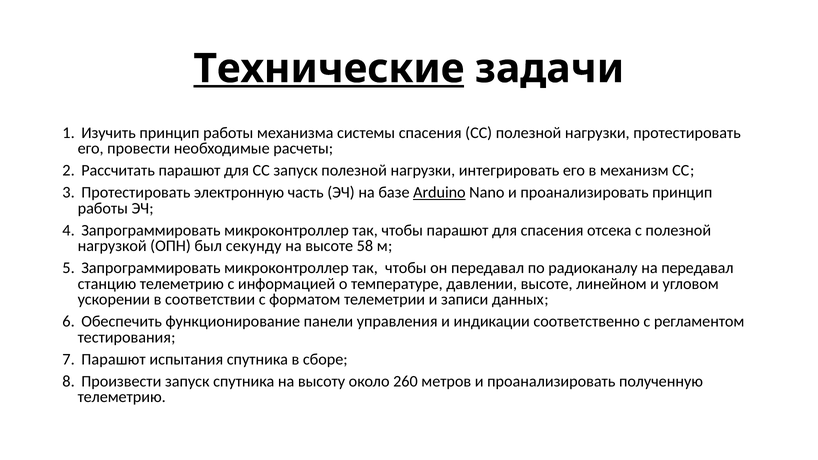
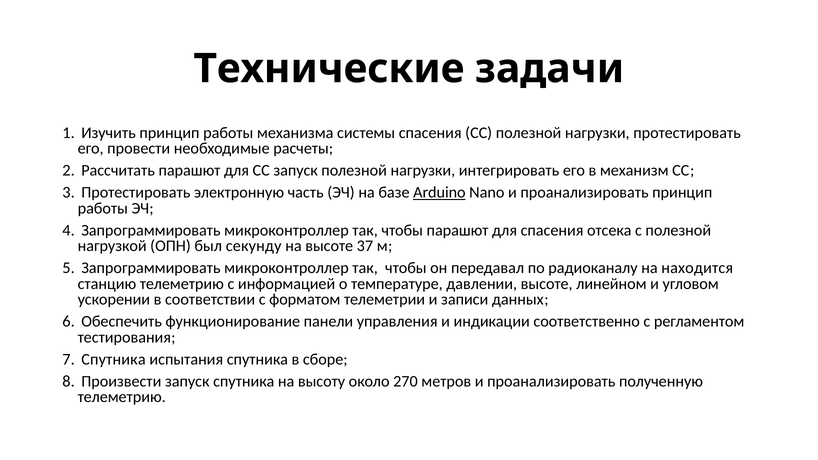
Технические underline: present -> none (329, 69)
58: 58 -> 37 (365, 246)
на передавал: передавал -> находится (697, 268)
Парашют: Парашют -> Спутника (113, 359)
260: 260 -> 270 (405, 381)
